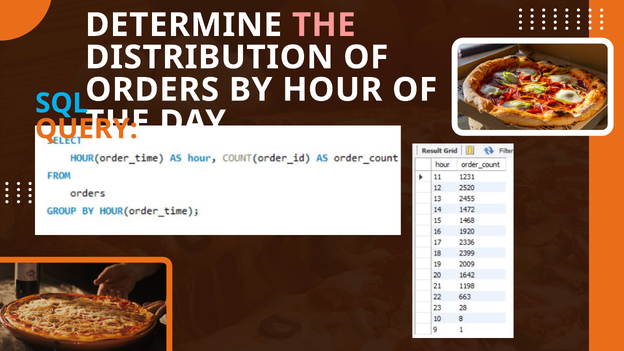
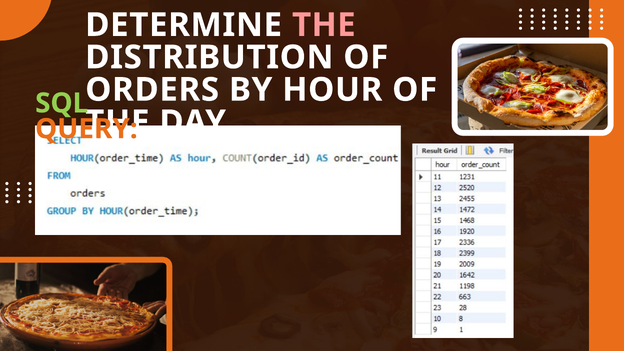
SQL colour: light blue -> light green (62, 103)
